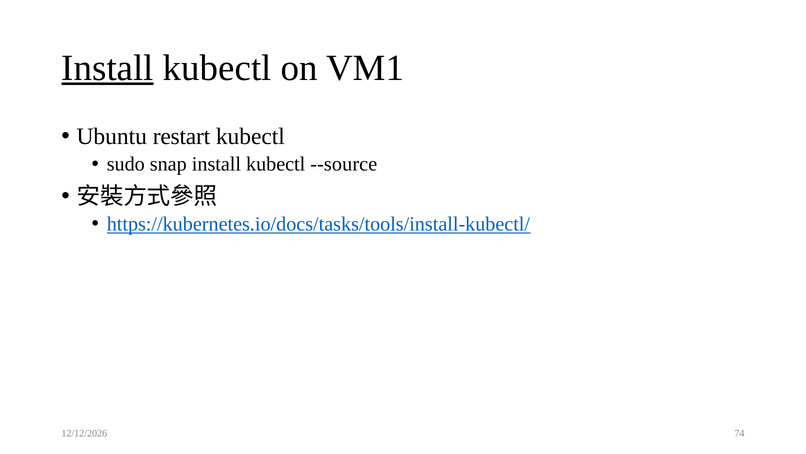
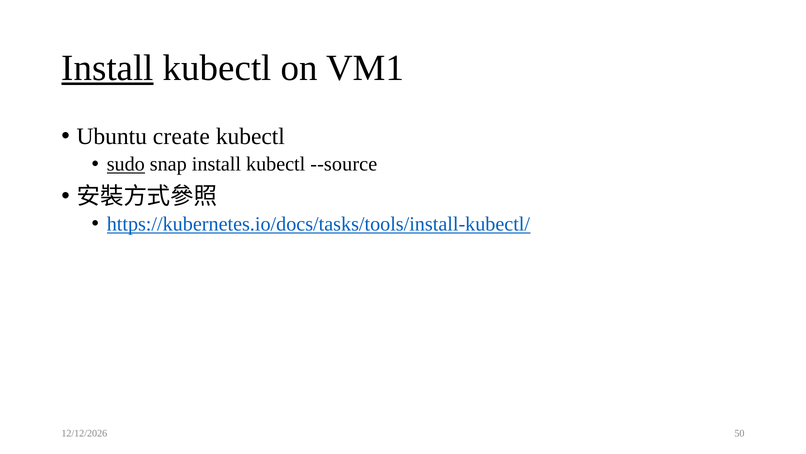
restart: restart -> create (181, 136)
sudo underline: none -> present (126, 164)
74: 74 -> 50 (739, 433)
